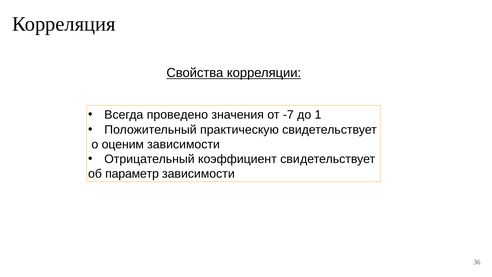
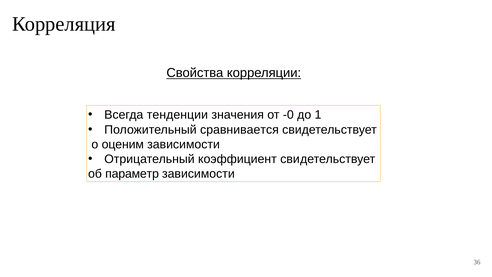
проведено: проведено -> тенденции (177, 115)
-7: -7 -> -0 (288, 115)
практическую: практическую -> сравнивается (239, 130)
